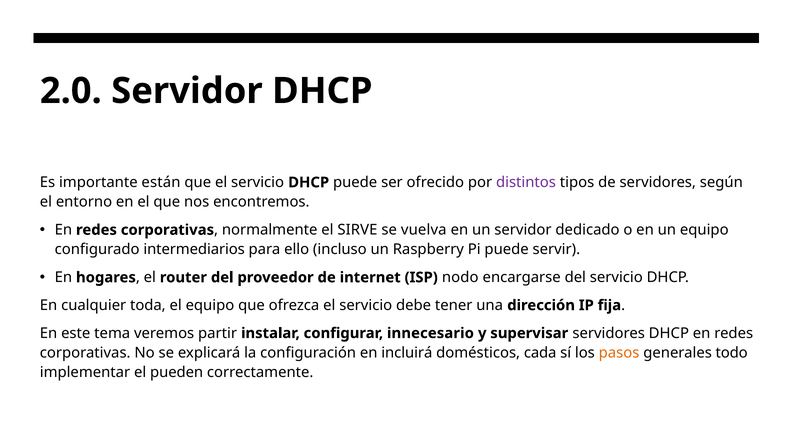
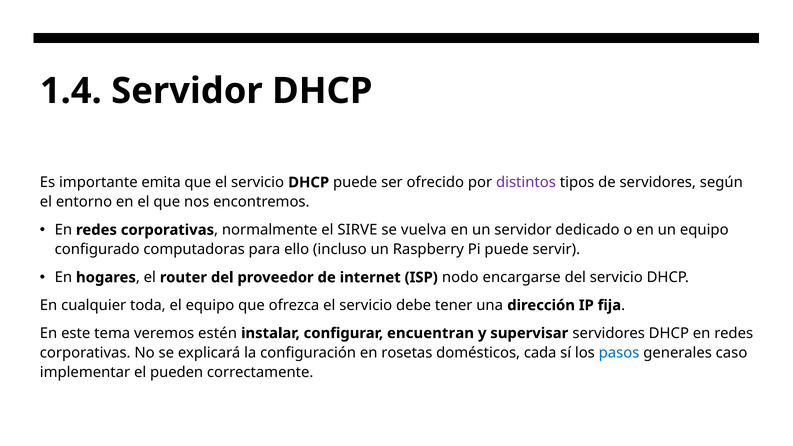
2.0: 2.0 -> 1.4 (71, 91)
están: están -> emita (161, 182)
intermediarios: intermediarios -> computadoras (194, 250)
partir: partir -> estén (218, 333)
innecesario: innecesario -> encuentran (430, 333)
incluirá: incluirá -> rosetas (407, 353)
pasos colour: orange -> blue (619, 353)
todo: todo -> caso (732, 353)
